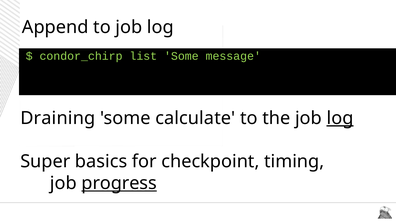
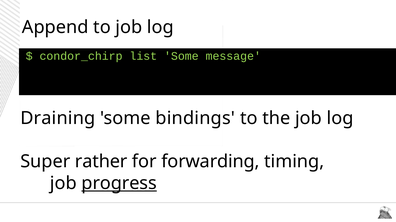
calculate: calculate -> bindings (195, 119)
log underline: present -> none (340, 119)
basics: basics -> rather (101, 162)
checkpoint: checkpoint -> forwarding (210, 162)
